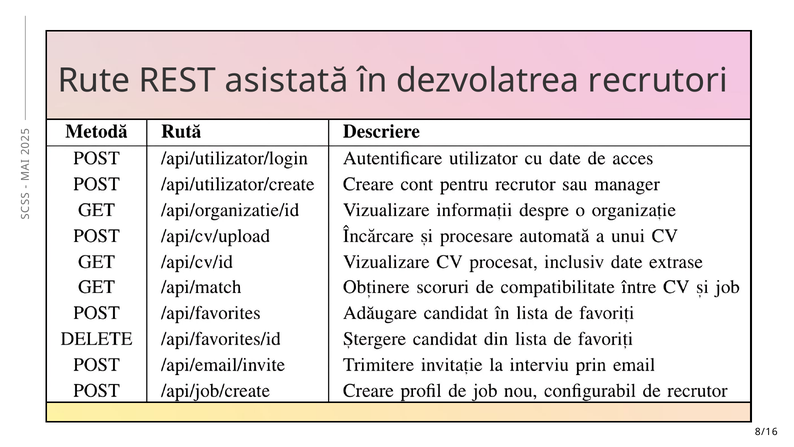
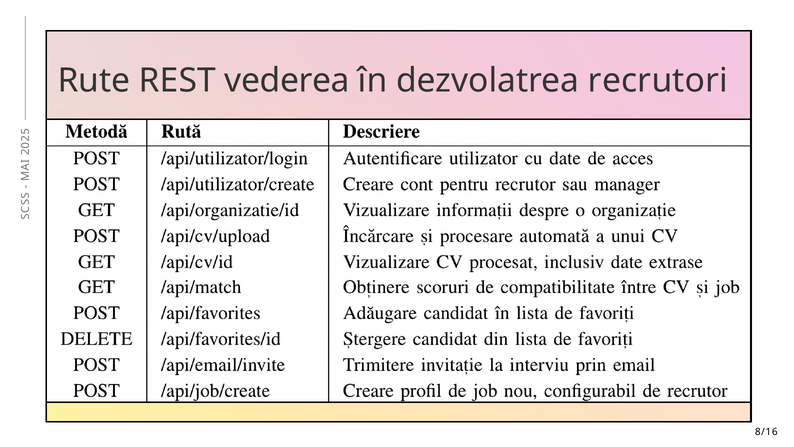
asistată: asistată -> vederea (287, 81)
